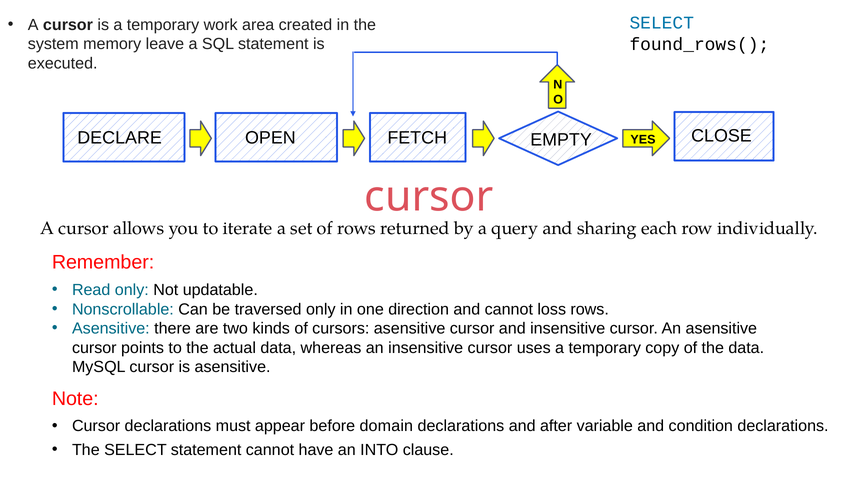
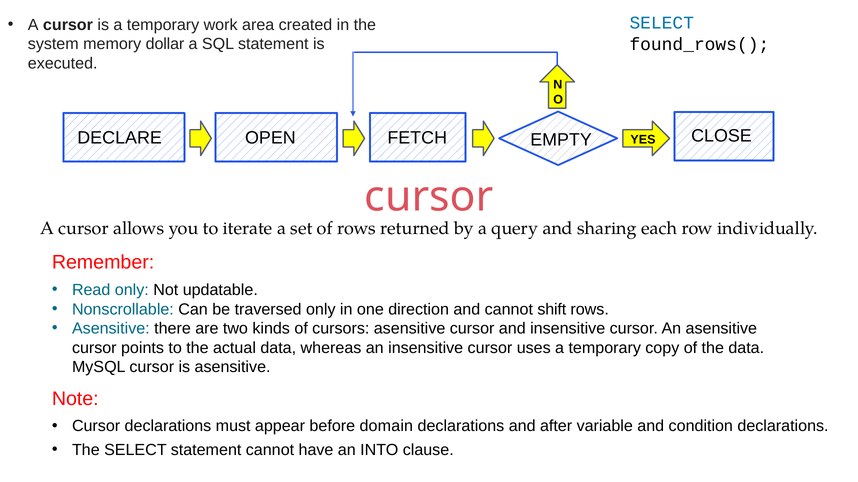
leave: leave -> dollar (165, 44)
loss: loss -> shift (552, 310)
